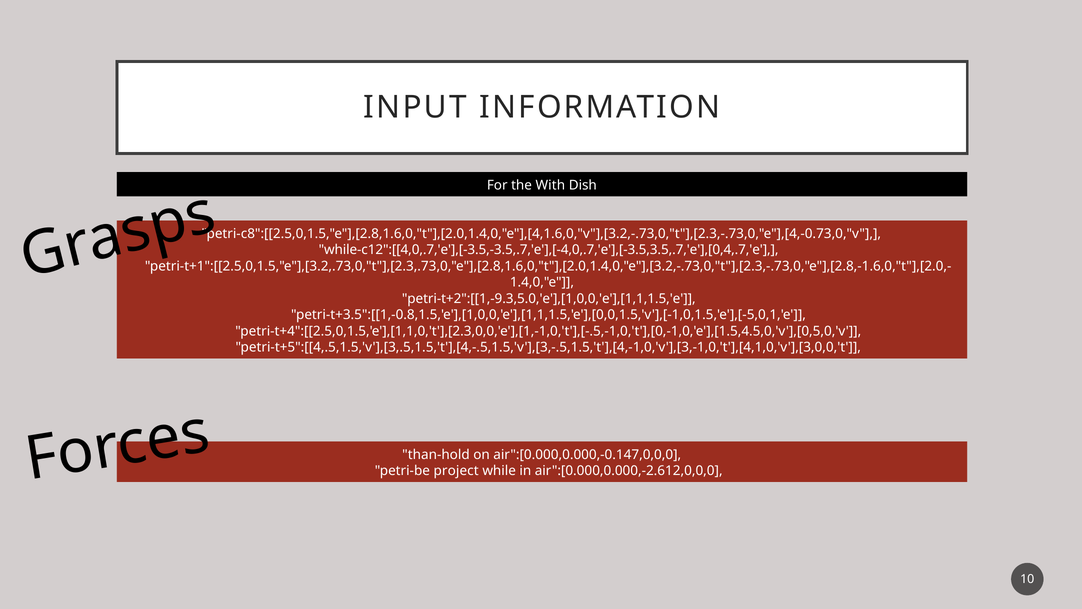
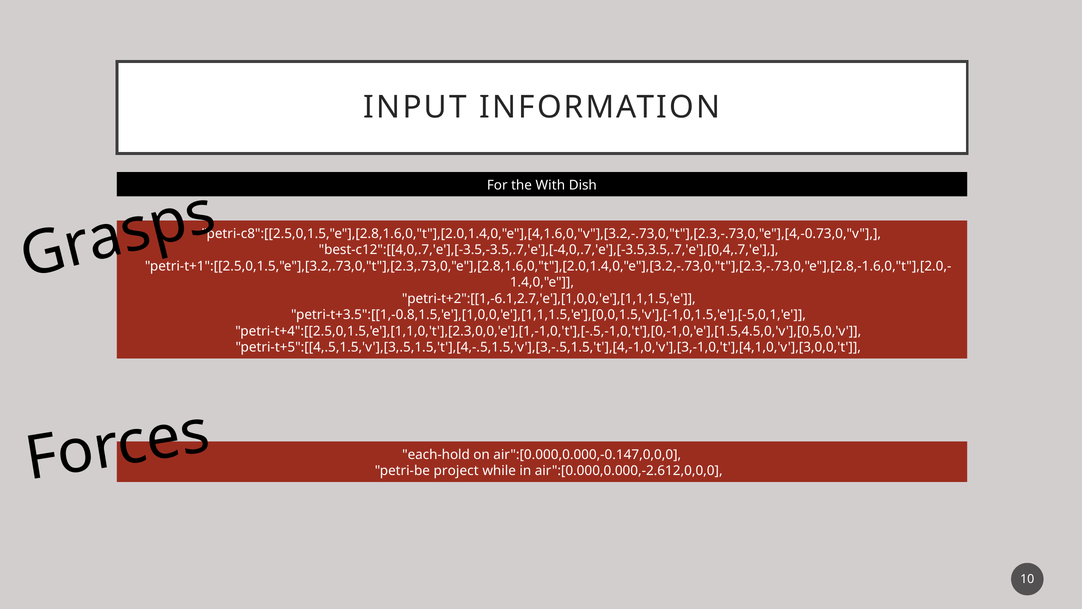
while-c12":[[4,0,.7,'e'],[-3.5,-3.5,.7,'e'],[-4,0,.7,'e'],[-3.5,3.5,.7,'e'],[0,4,.7,'e: while-c12":[[4,0,.7,'e'],[-3.5,-3.5,.7,'e'],[-4,0,.7,'e'],[-3.5,3.5,.7,'e'],[0,4,.7,'e -> best-c12":[[4,0,.7,'e'],[-3.5,-3.5,.7,'e'],[-4,0,.7,'e'],[-3.5,3.5,.7,'e'],[0,4,.7,'e (549, 250)
petri-t+2":[[1,-9.3,5.0,'e'],[1,0,0,'e'],[1,1,1.5,'e: petri-t+2":[[1,-9.3,5.0,'e'],[1,0,0,'e'],[1,1,1.5,'e -> petri-t+2":[[1,-6.1,2.7,'e'],[1,0,0,'e'],[1,1,1.5,'e (549, 298)
than-hold: than-hold -> each-hold (436, 454)
